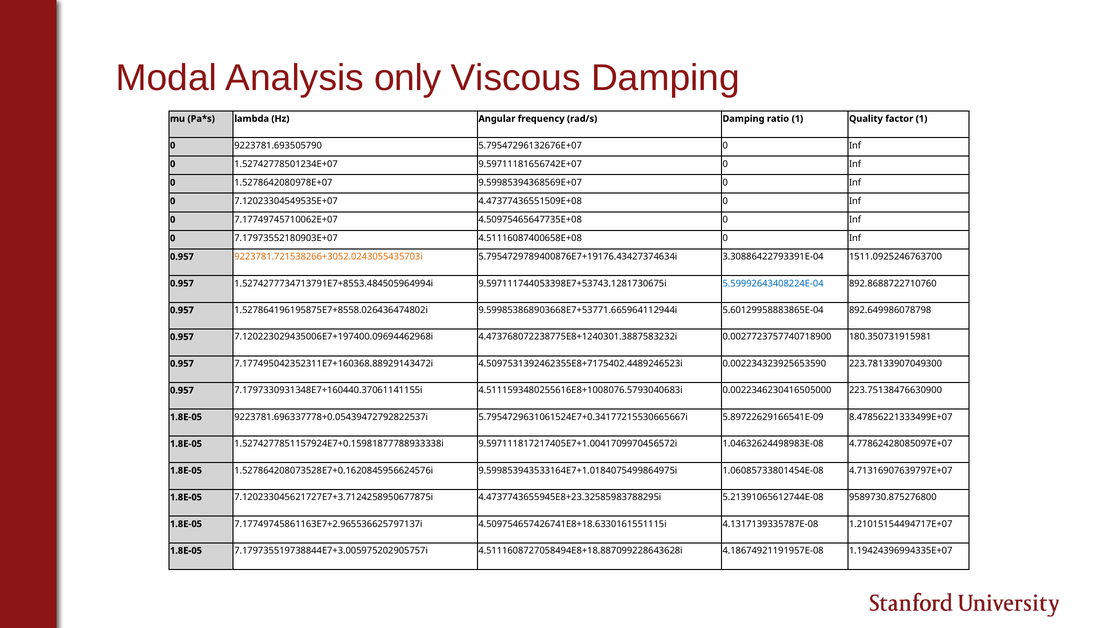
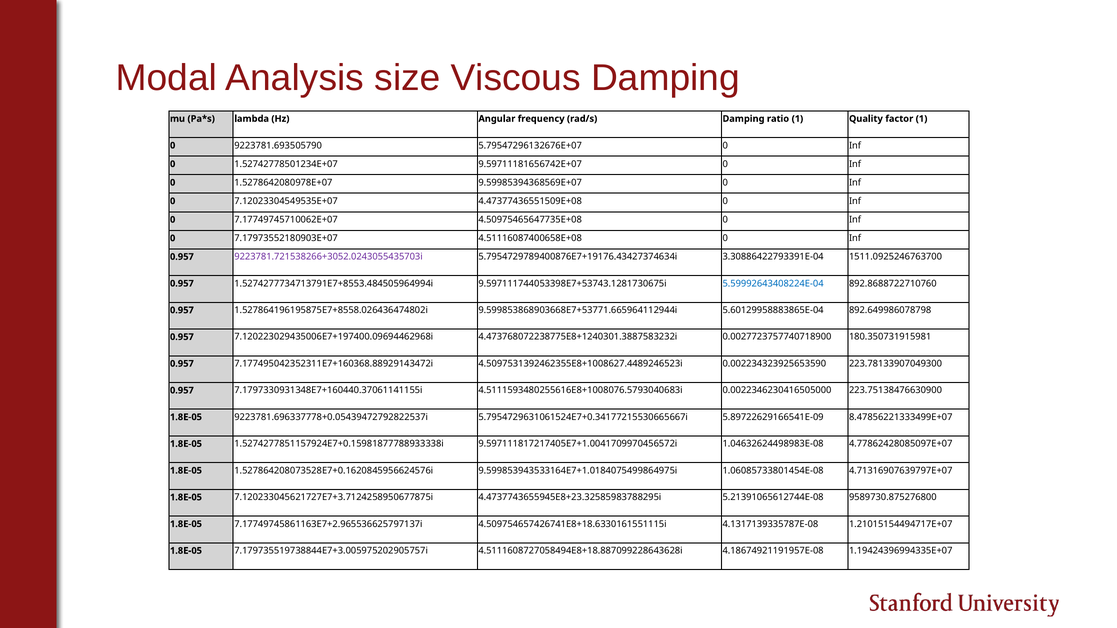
only: only -> size (408, 78)
9223781.721538266+3052.0243055435703i colour: orange -> purple (329, 257)
4.5097531392462355E8+7175402.4489246523i: 4.5097531392462355E8+7175402.4489246523i -> 4.5097531392462355E8+1008627.4489246523i (581, 364)
